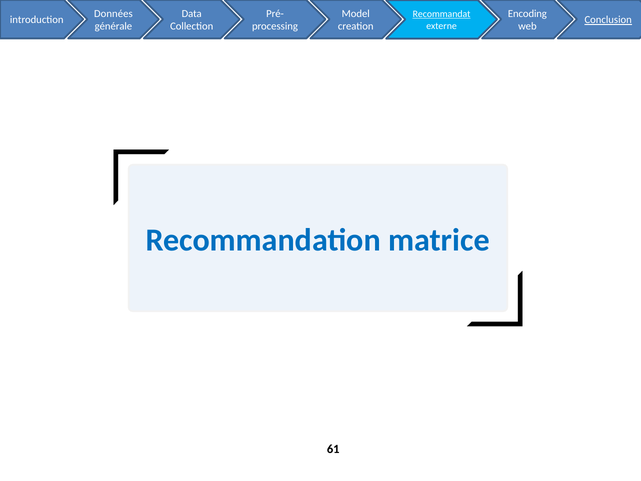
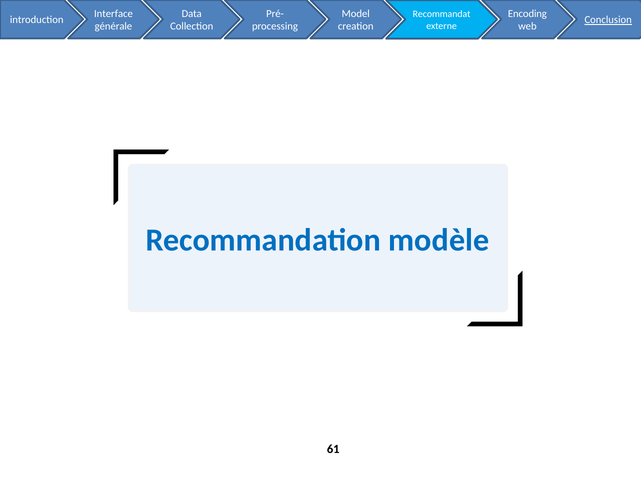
Données: Données -> Interface (113, 14)
Recommandat underline: present -> none (442, 14)
matrice: matrice -> modèle (439, 240)
